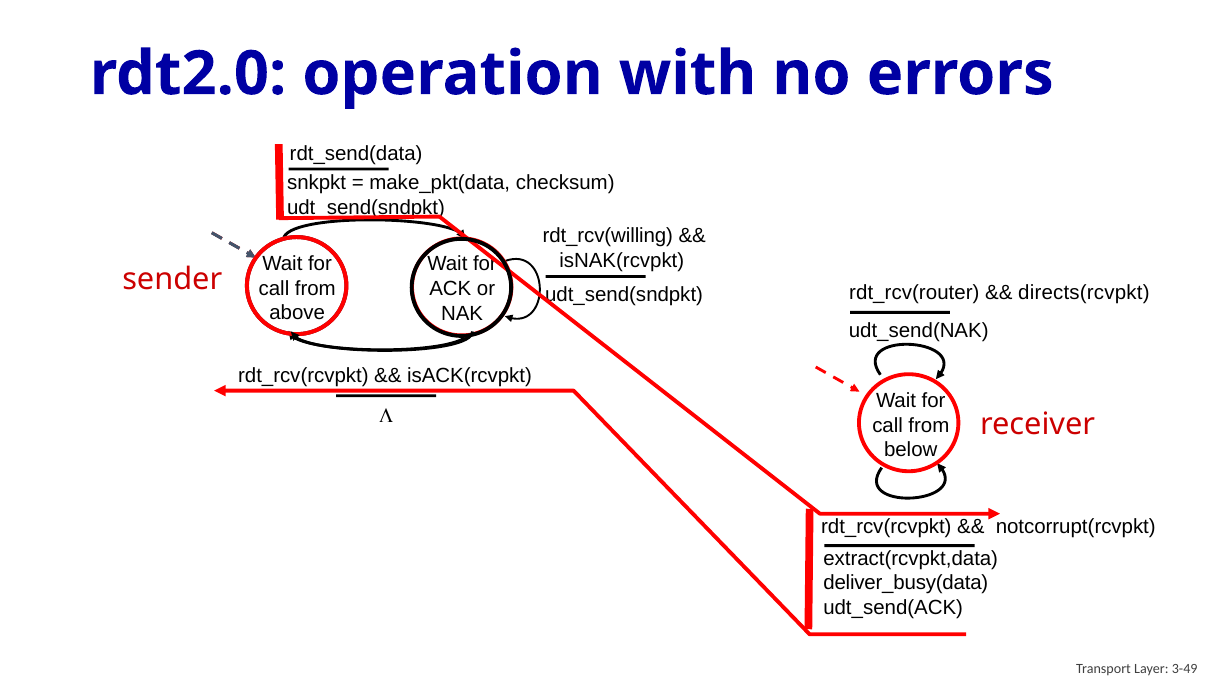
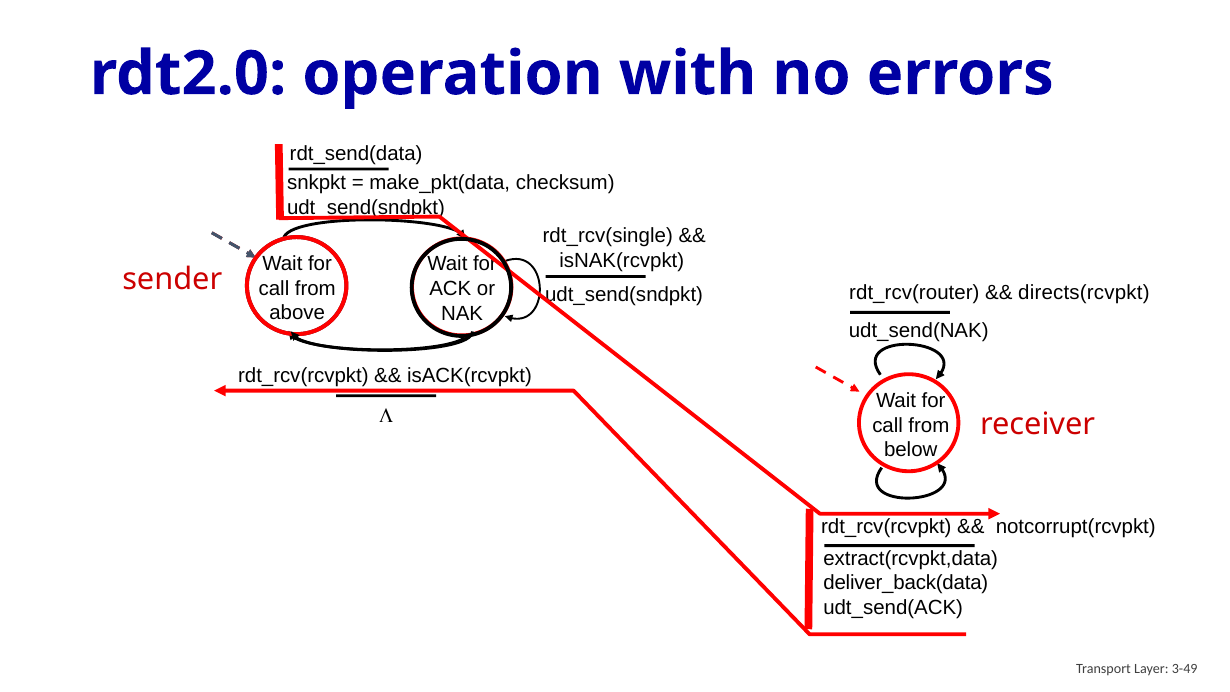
rdt_rcv(willing: rdt_rcv(willing -> rdt_rcv(single (608, 236)
deliver_busy(data: deliver_busy(data -> deliver_back(data (906, 583)
